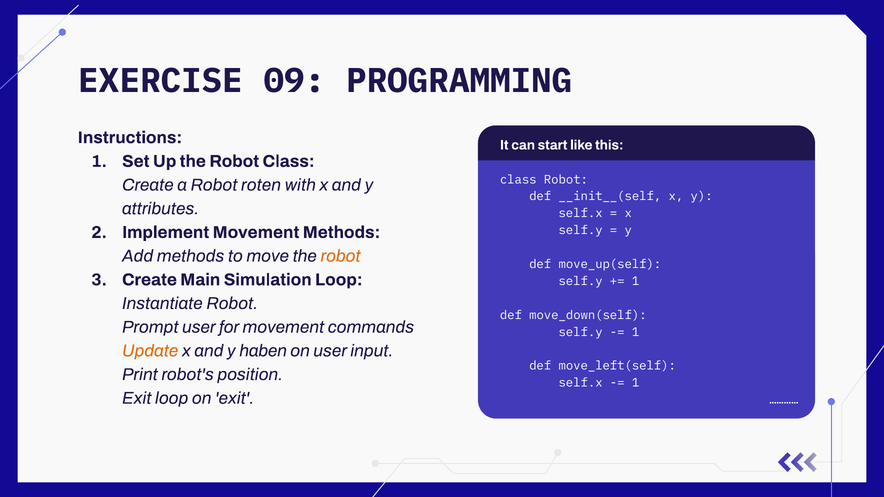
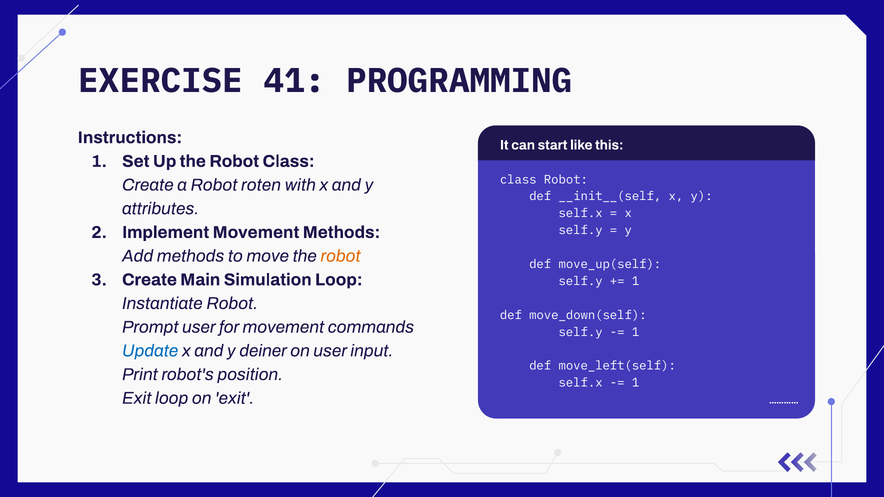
09: 09 -> 41 (295, 81)
Update colour: orange -> blue (150, 351)
haben: haben -> deiner (263, 351)
